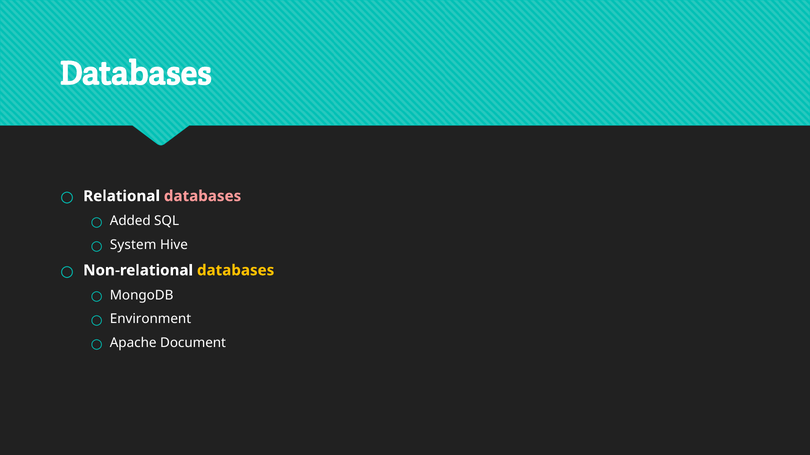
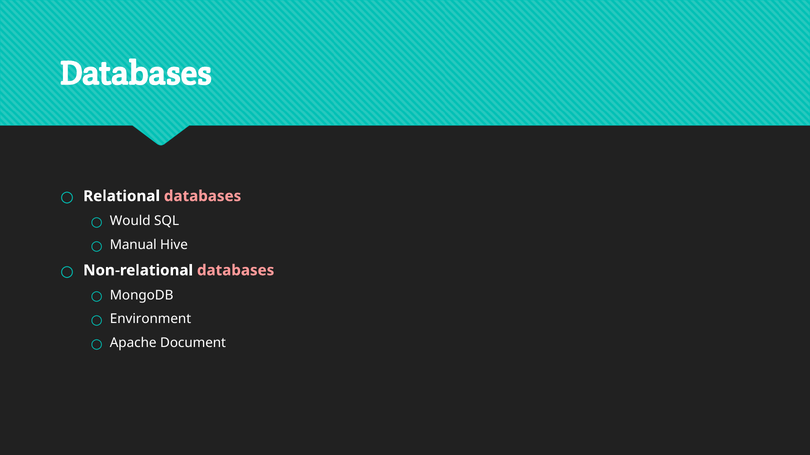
Added: Added -> Would (130, 221)
System: System -> Manual (133, 245)
databases colour: yellow -> pink (236, 271)
